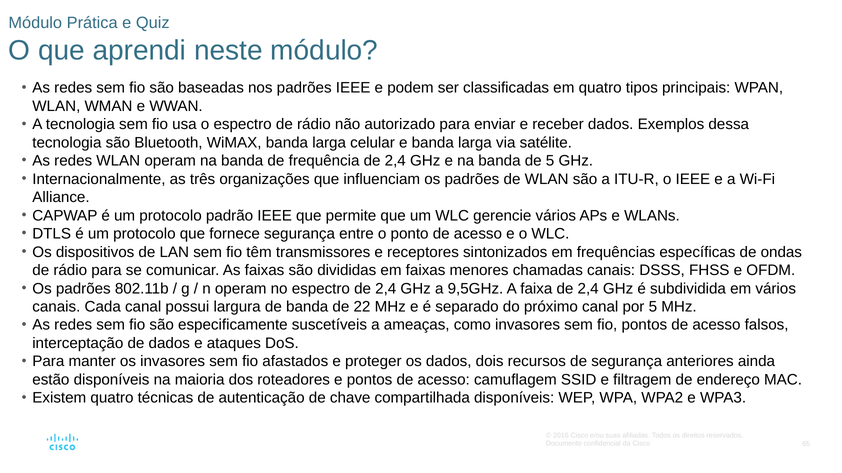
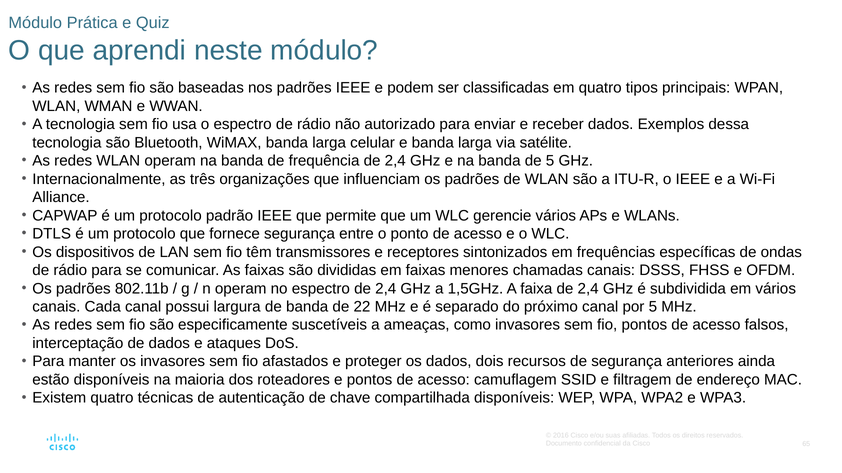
9,5GHz: 9,5GHz -> 1,5GHz (475, 289)
